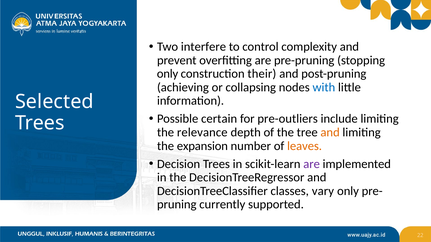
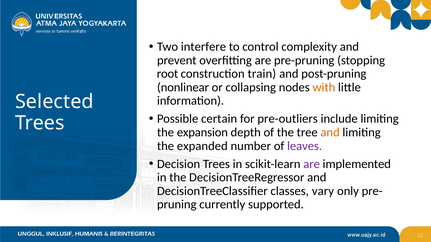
only: only -> root (168, 74)
their: their -> train (262, 74)
achieving: achieving -> nonlinear (183, 87)
with colour: blue -> orange (324, 87)
relevance: relevance -> expansion (202, 133)
expansion: expansion -> expanded (202, 146)
leaves colour: orange -> purple (305, 146)
